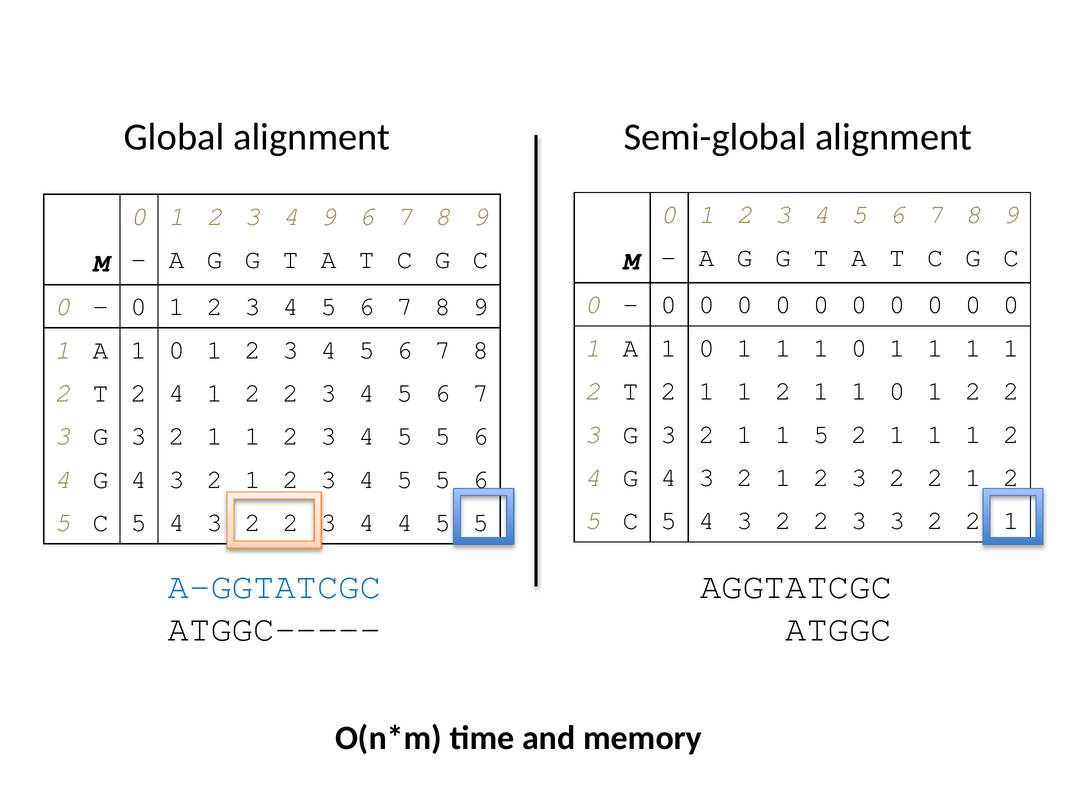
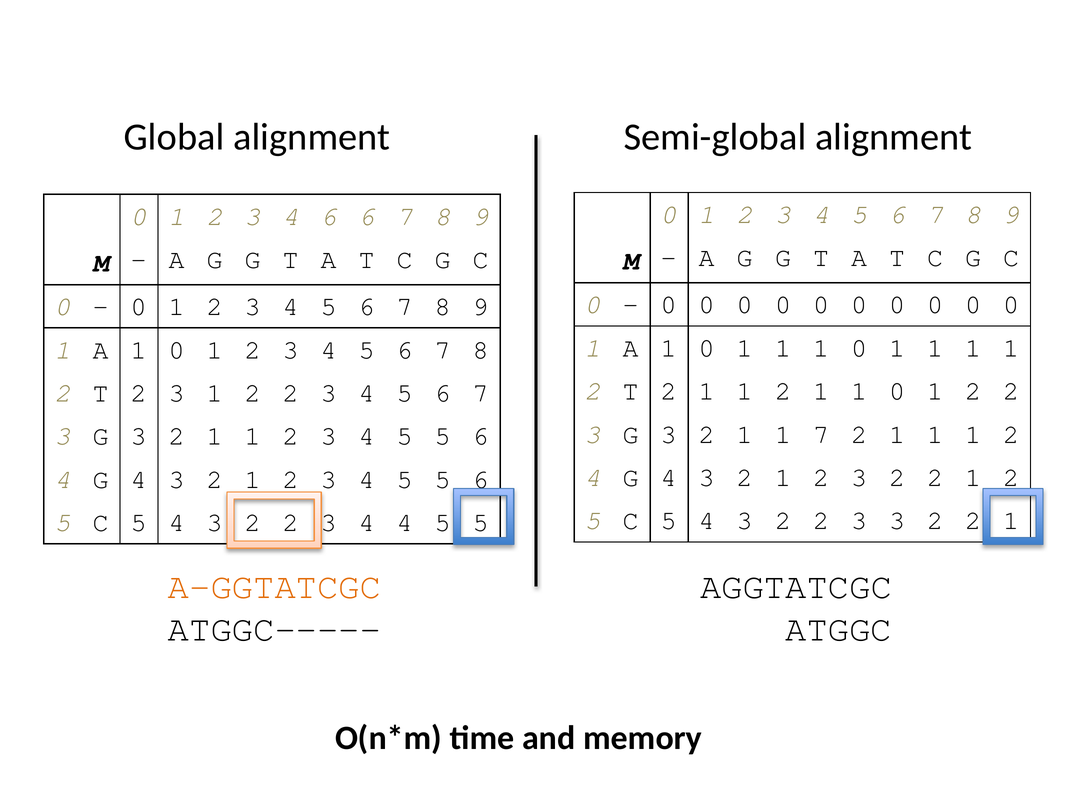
4 9: 9 -> 6 (329, 216)
T 2 4: 4 -> 3 (177, 393)
1 5: 5 -> 7 (821, 434)
A-GGTATCGC colour: blue -> orange (275, 586)
